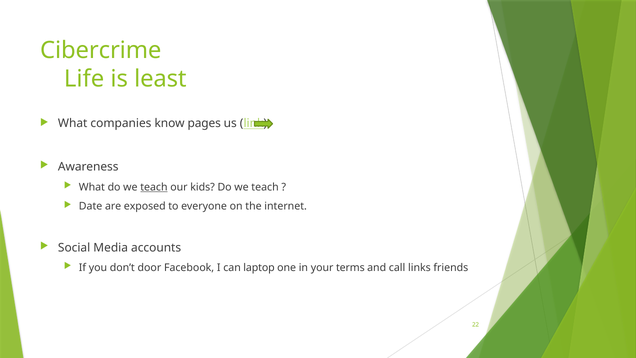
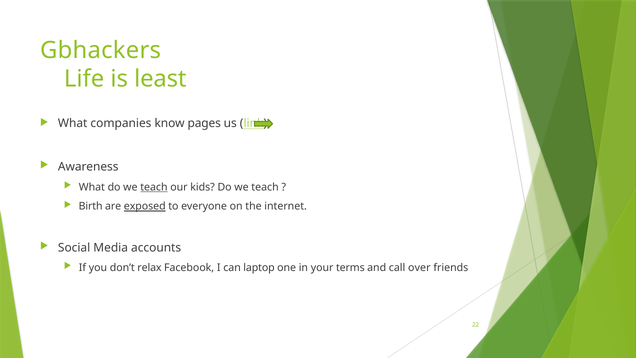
Cibercrime: Cibercrime -> Gbhackers (101, 50)
Date: Date -> Birth (91, 206)
exposed underline: none -> present (145, 206)
door: door -> relax (149, 267)
links: links -> over (419, 267)
